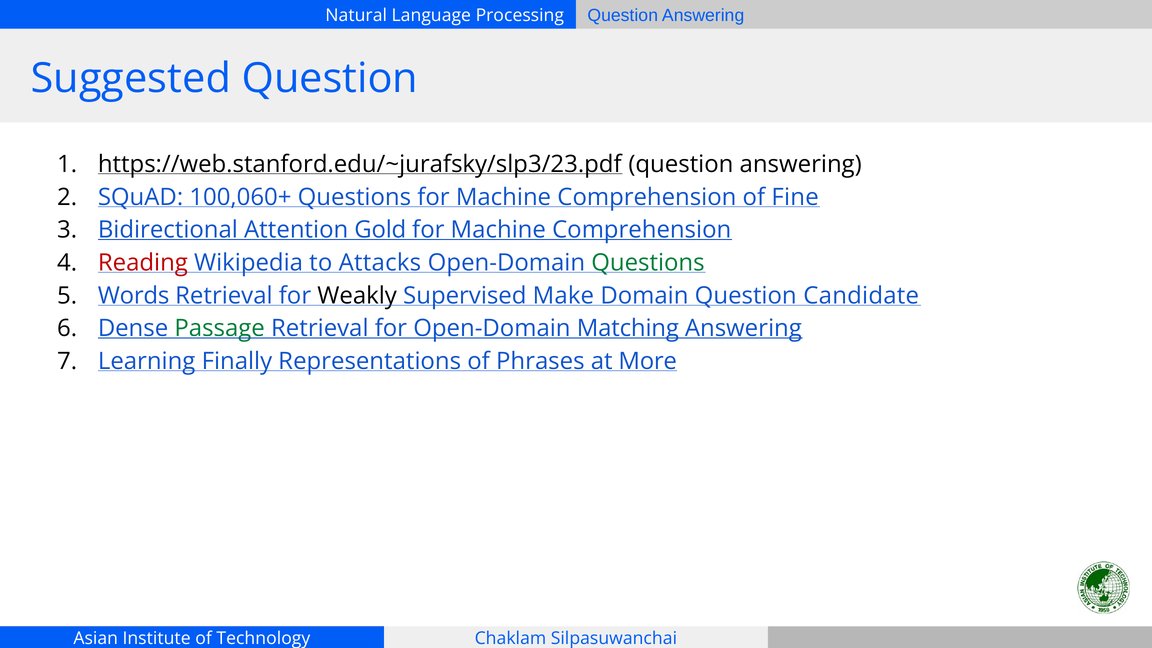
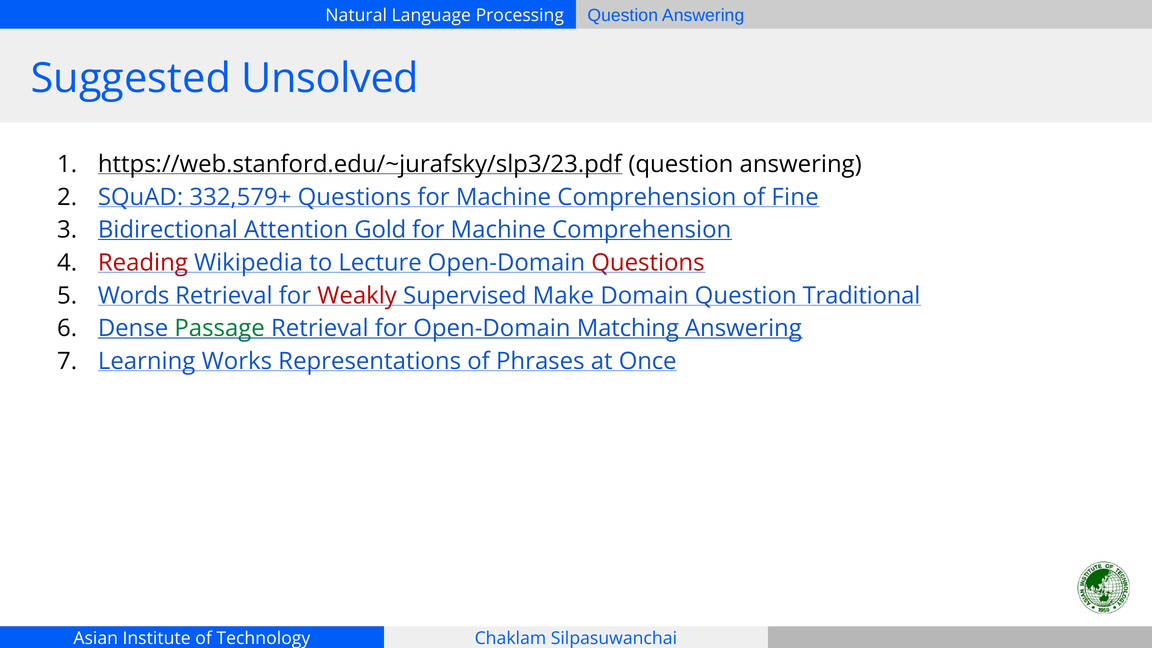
Suggested Question: Question -> Unsolved (330, 78)
100,060+: 100,060+ -> 332,579+ (240, 197)
Attacks: Attacks -> Lecture (380, 263)
Questions colour: green -> red (648, 263)
Weakly colour: black -> red (357, 296)
Candidate: Candidate -> Traditional (861, 296)
Finally: Finally -> Works (237, 361)
More: More -> Once (648, 361)
